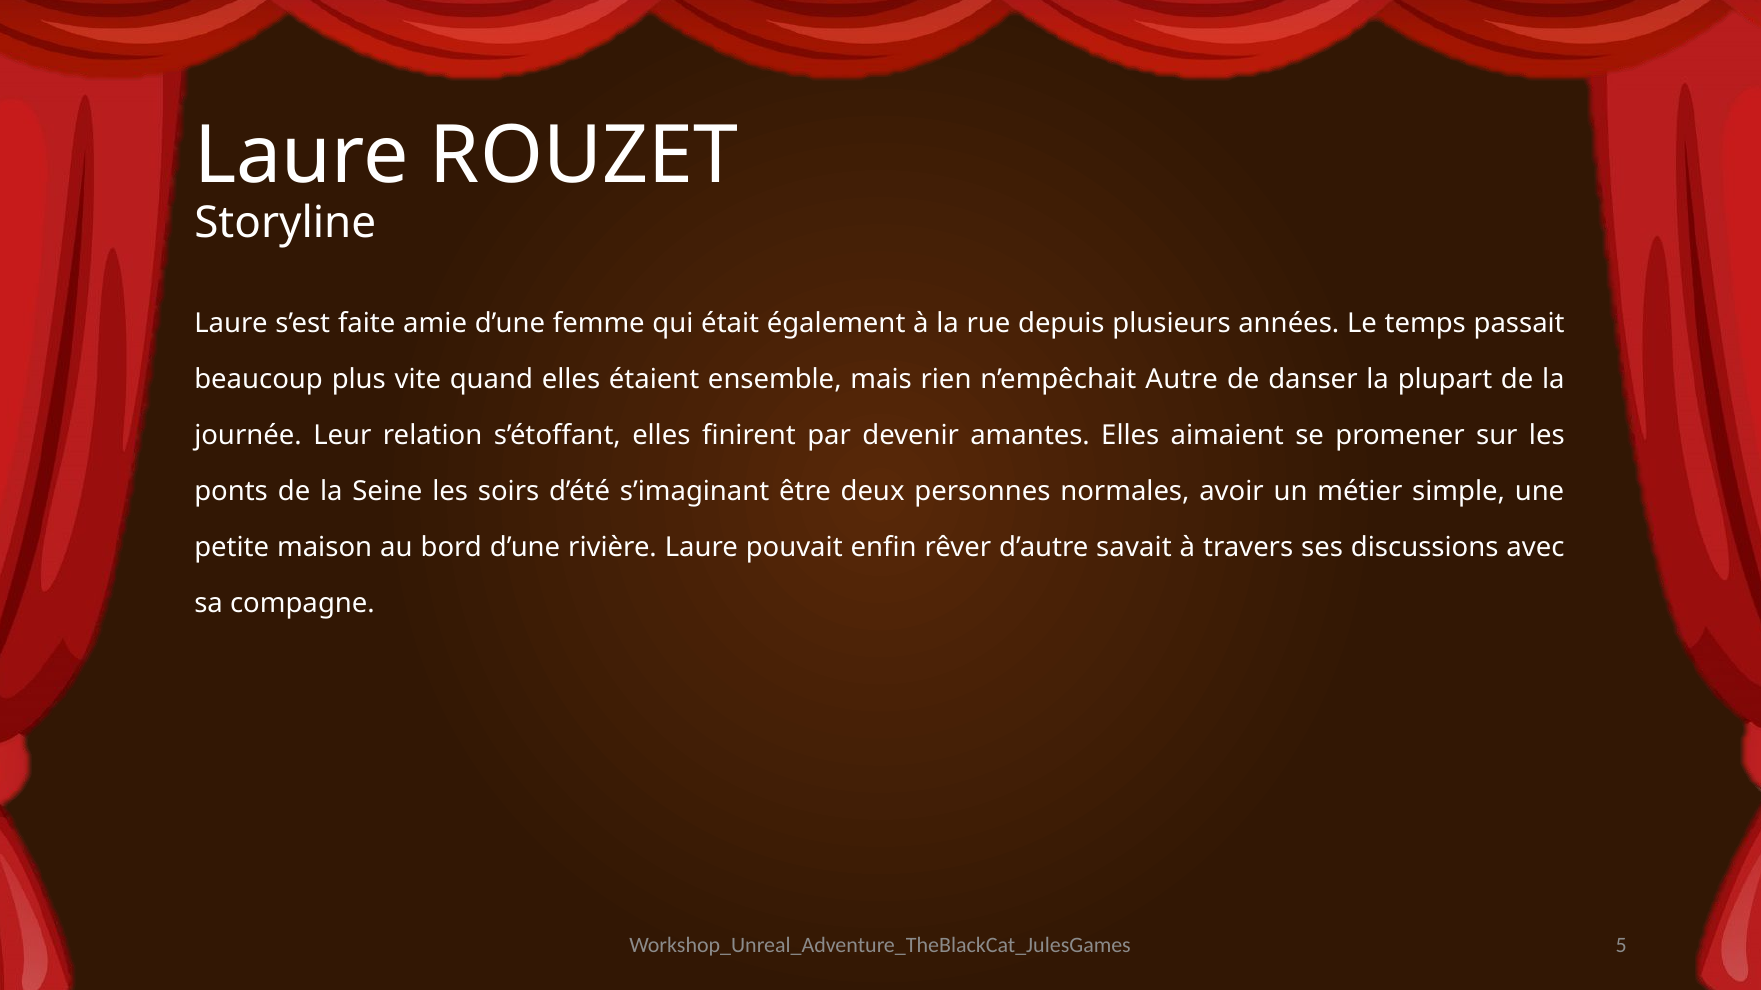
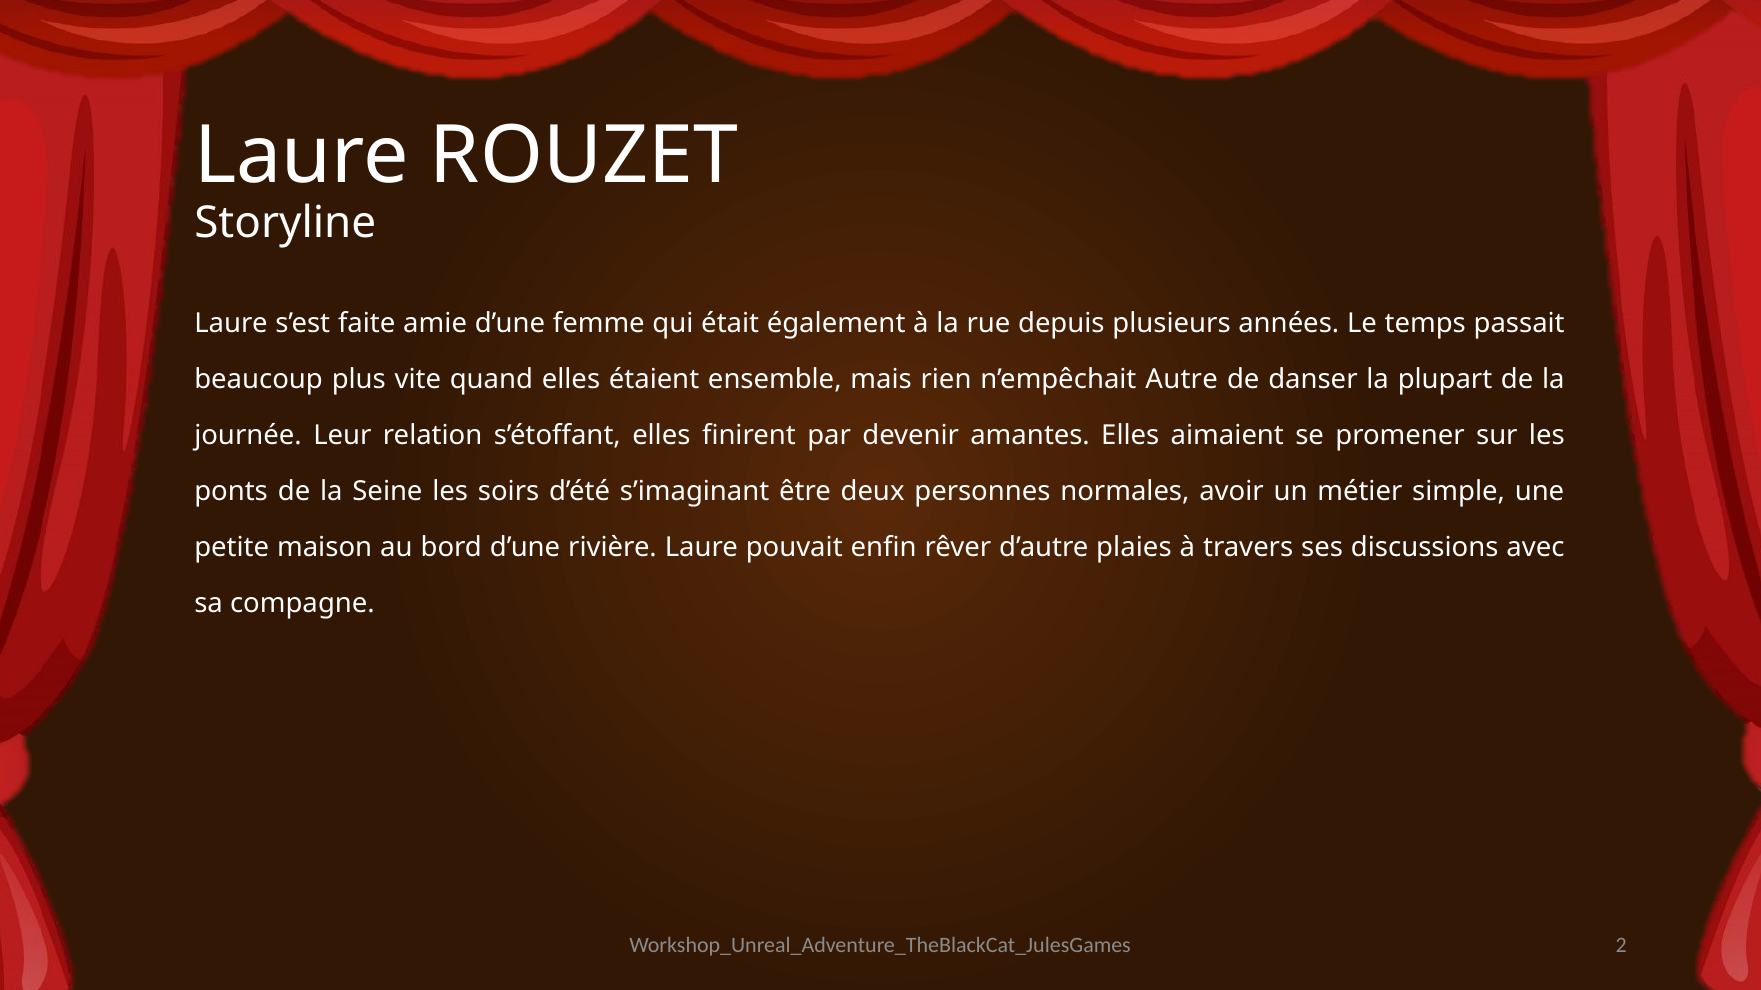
savait: savait -> plaies (1134, 548)
5: 5 -> 2 (1621, 946)
